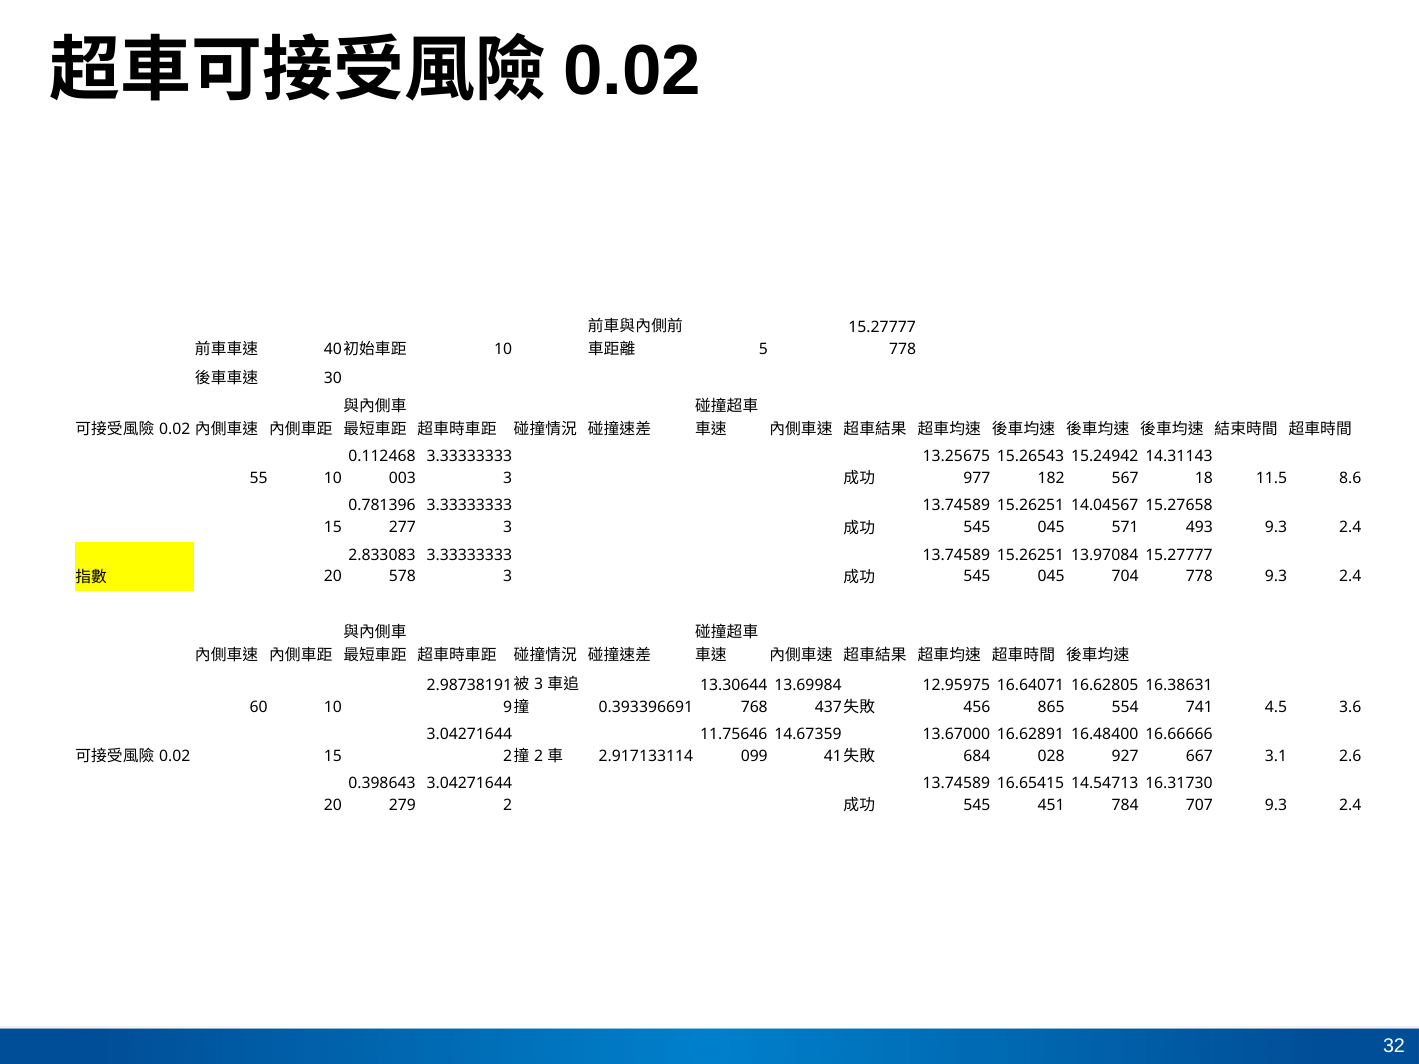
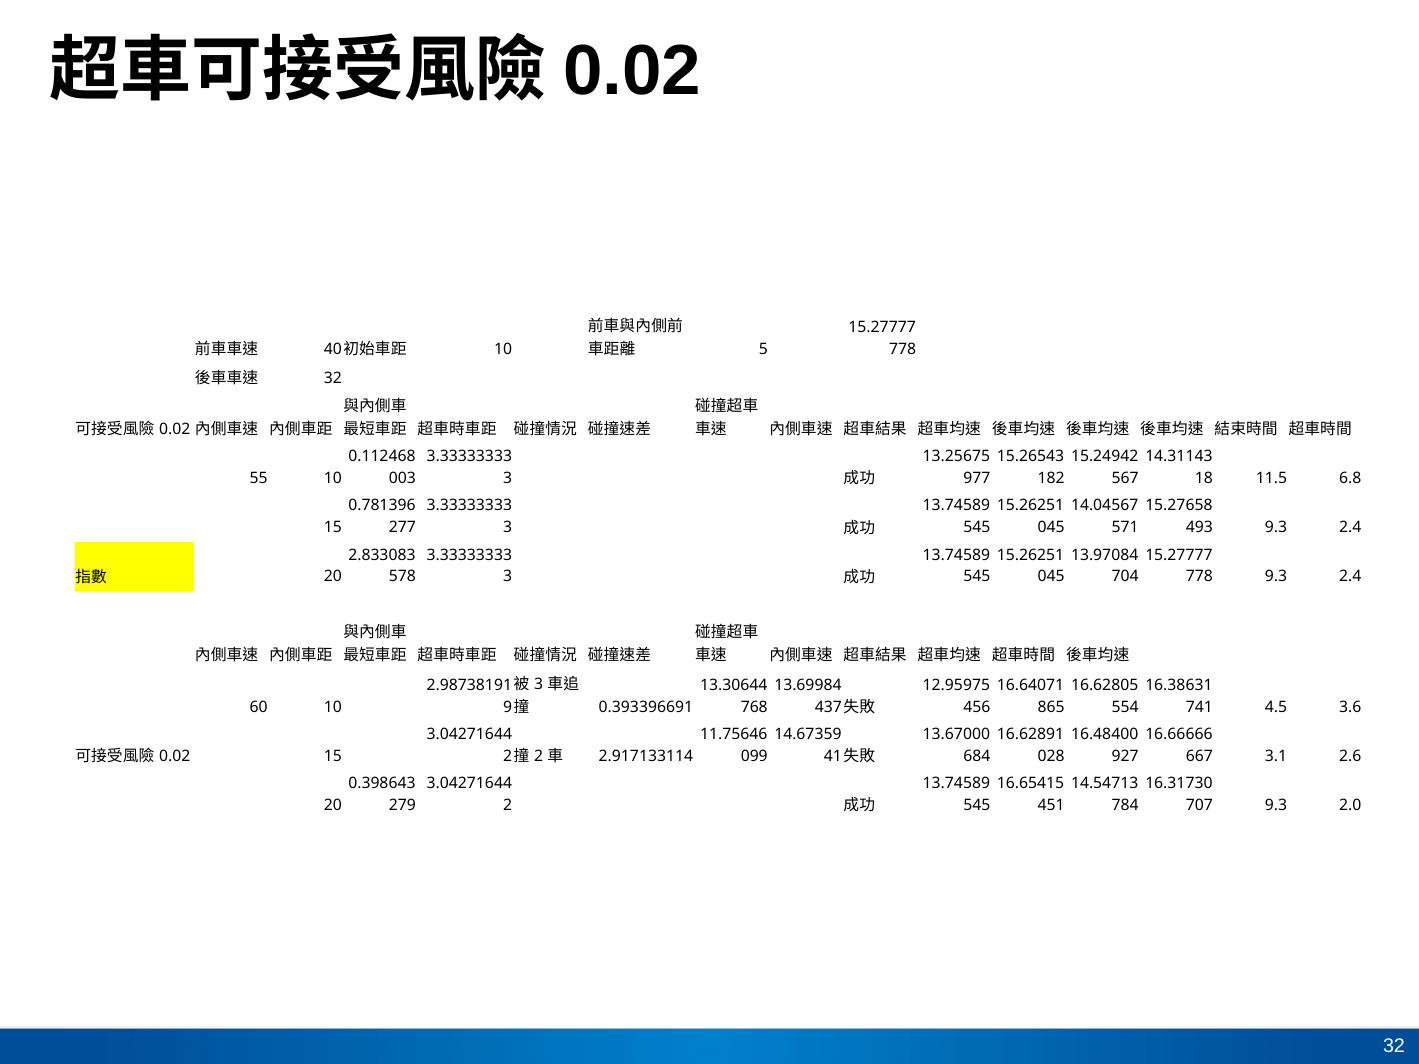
30: 30 -> 32 (333, 378)
8.6: 8.6 -> 6.8 (1350, 479)
2.4: 2.4 -> 2.0 (1350, 805)
